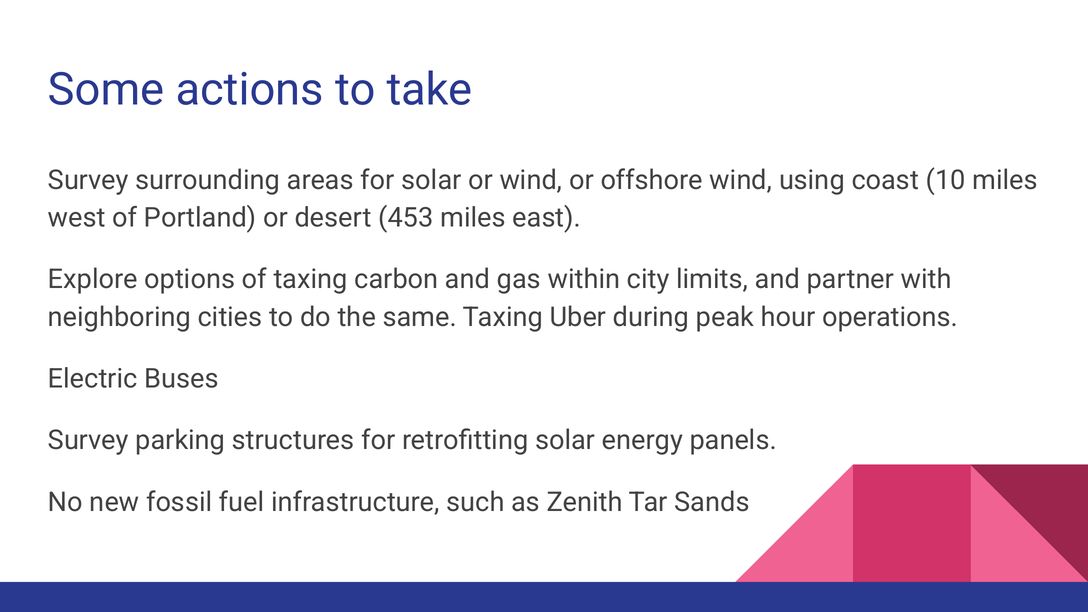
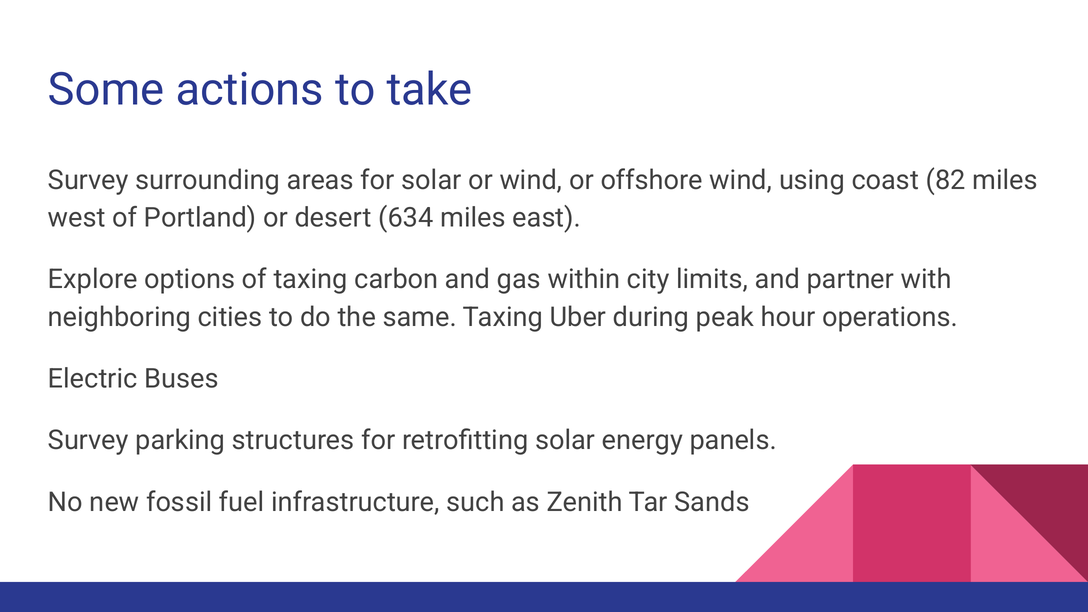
10: 10 -> 82 (946, 180)
453: 453 -> 634 (406, 218)
